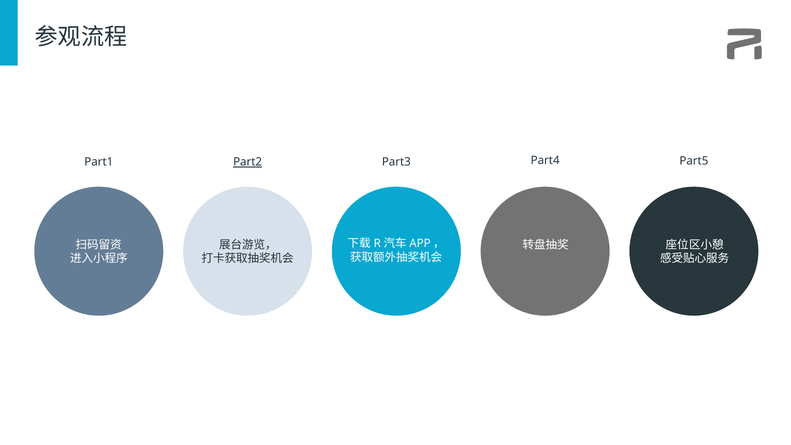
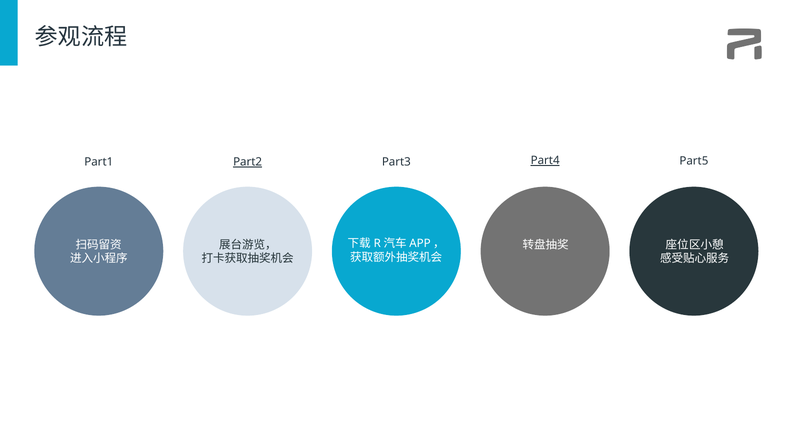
Part4 underline: none -> present (545, 161)
